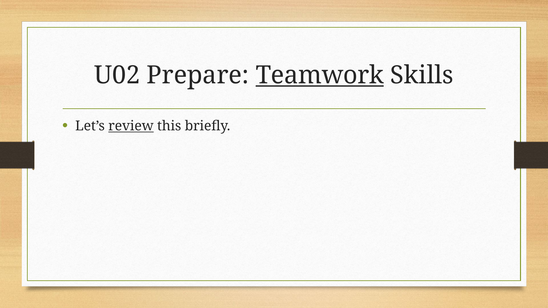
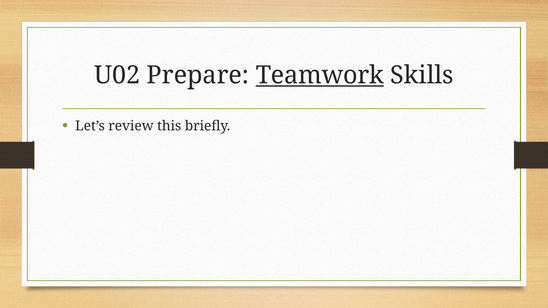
review underline: present -> none (131, 126)
